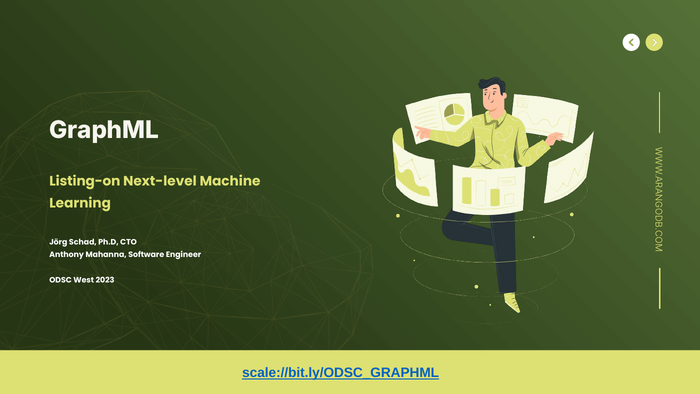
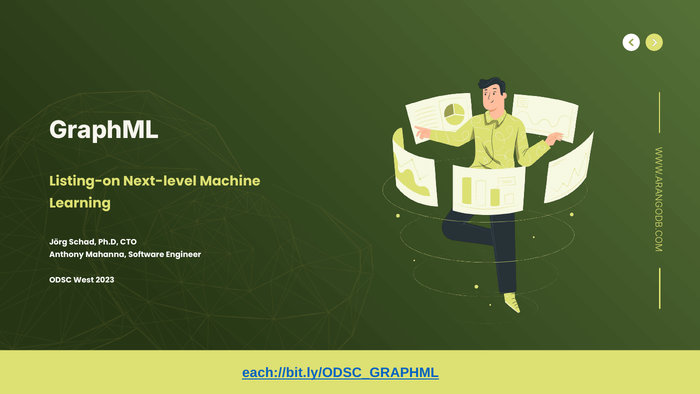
scale://bit.ly/ODSC_GRAPHML: scale://bit.ly/ODSC_GRAPHML -> each://bit.ly/ODSC_GRAPHML (341, 373)
